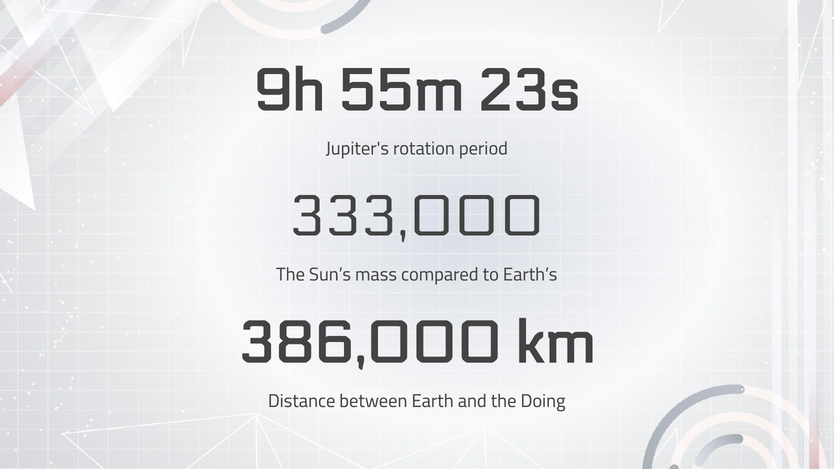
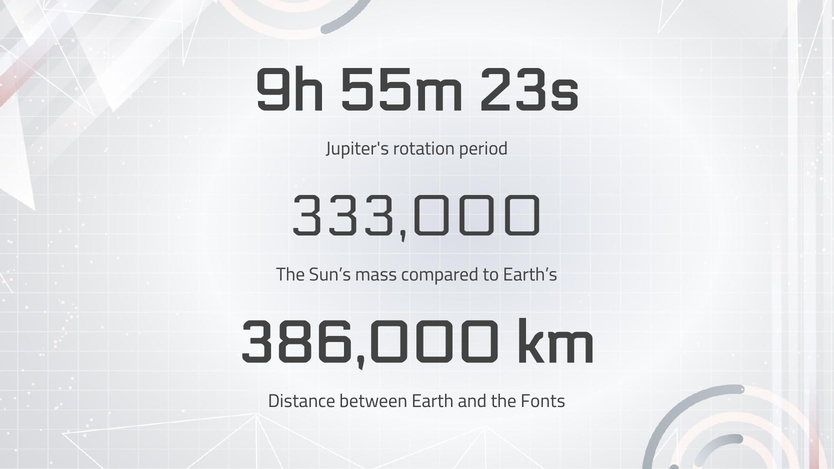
Doing: Doing -> Fonts (543, 401)
